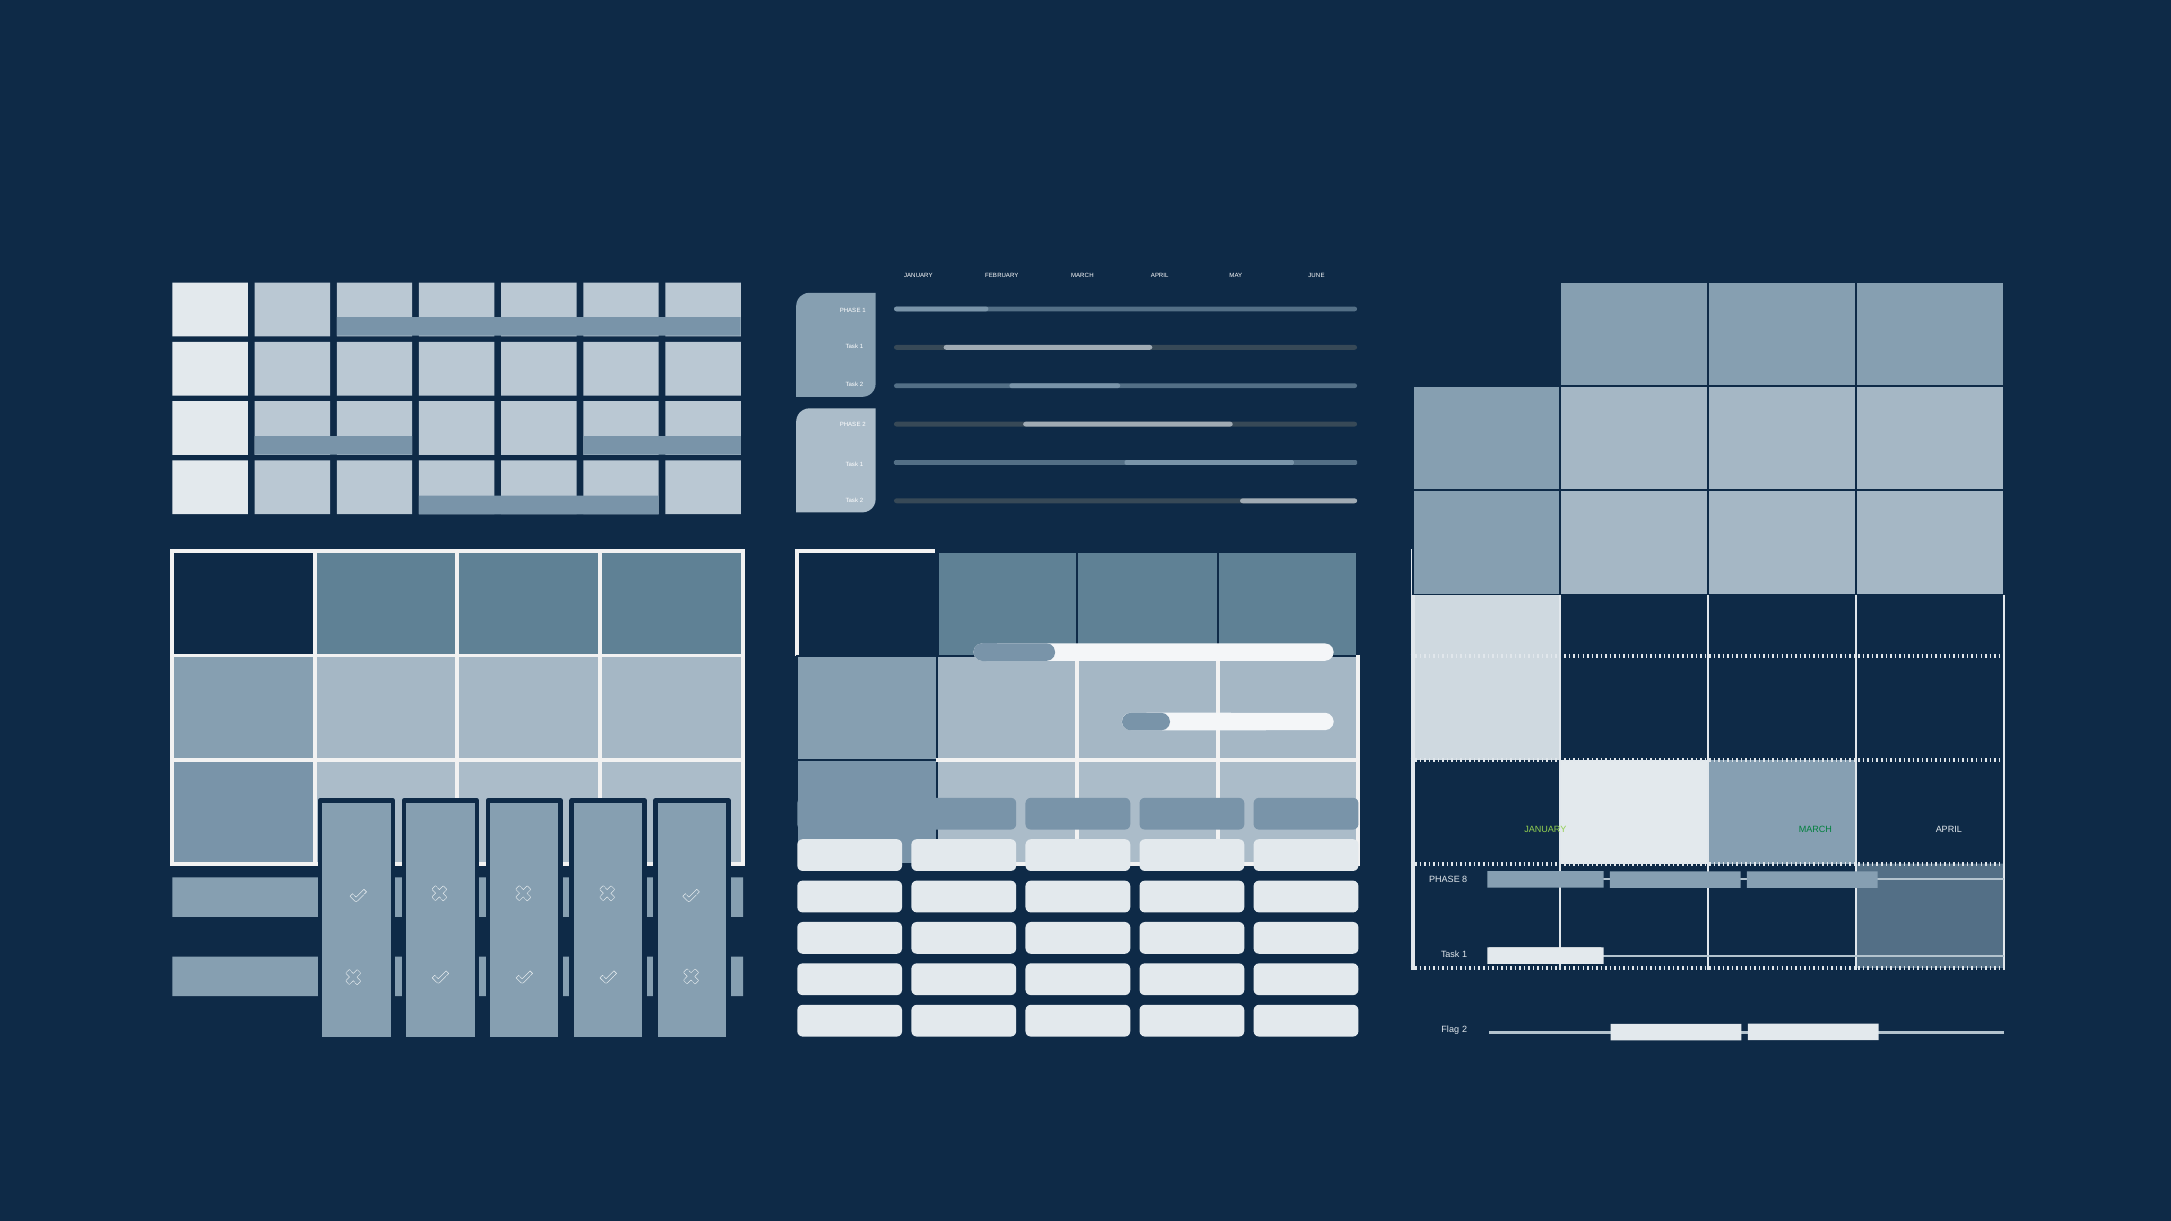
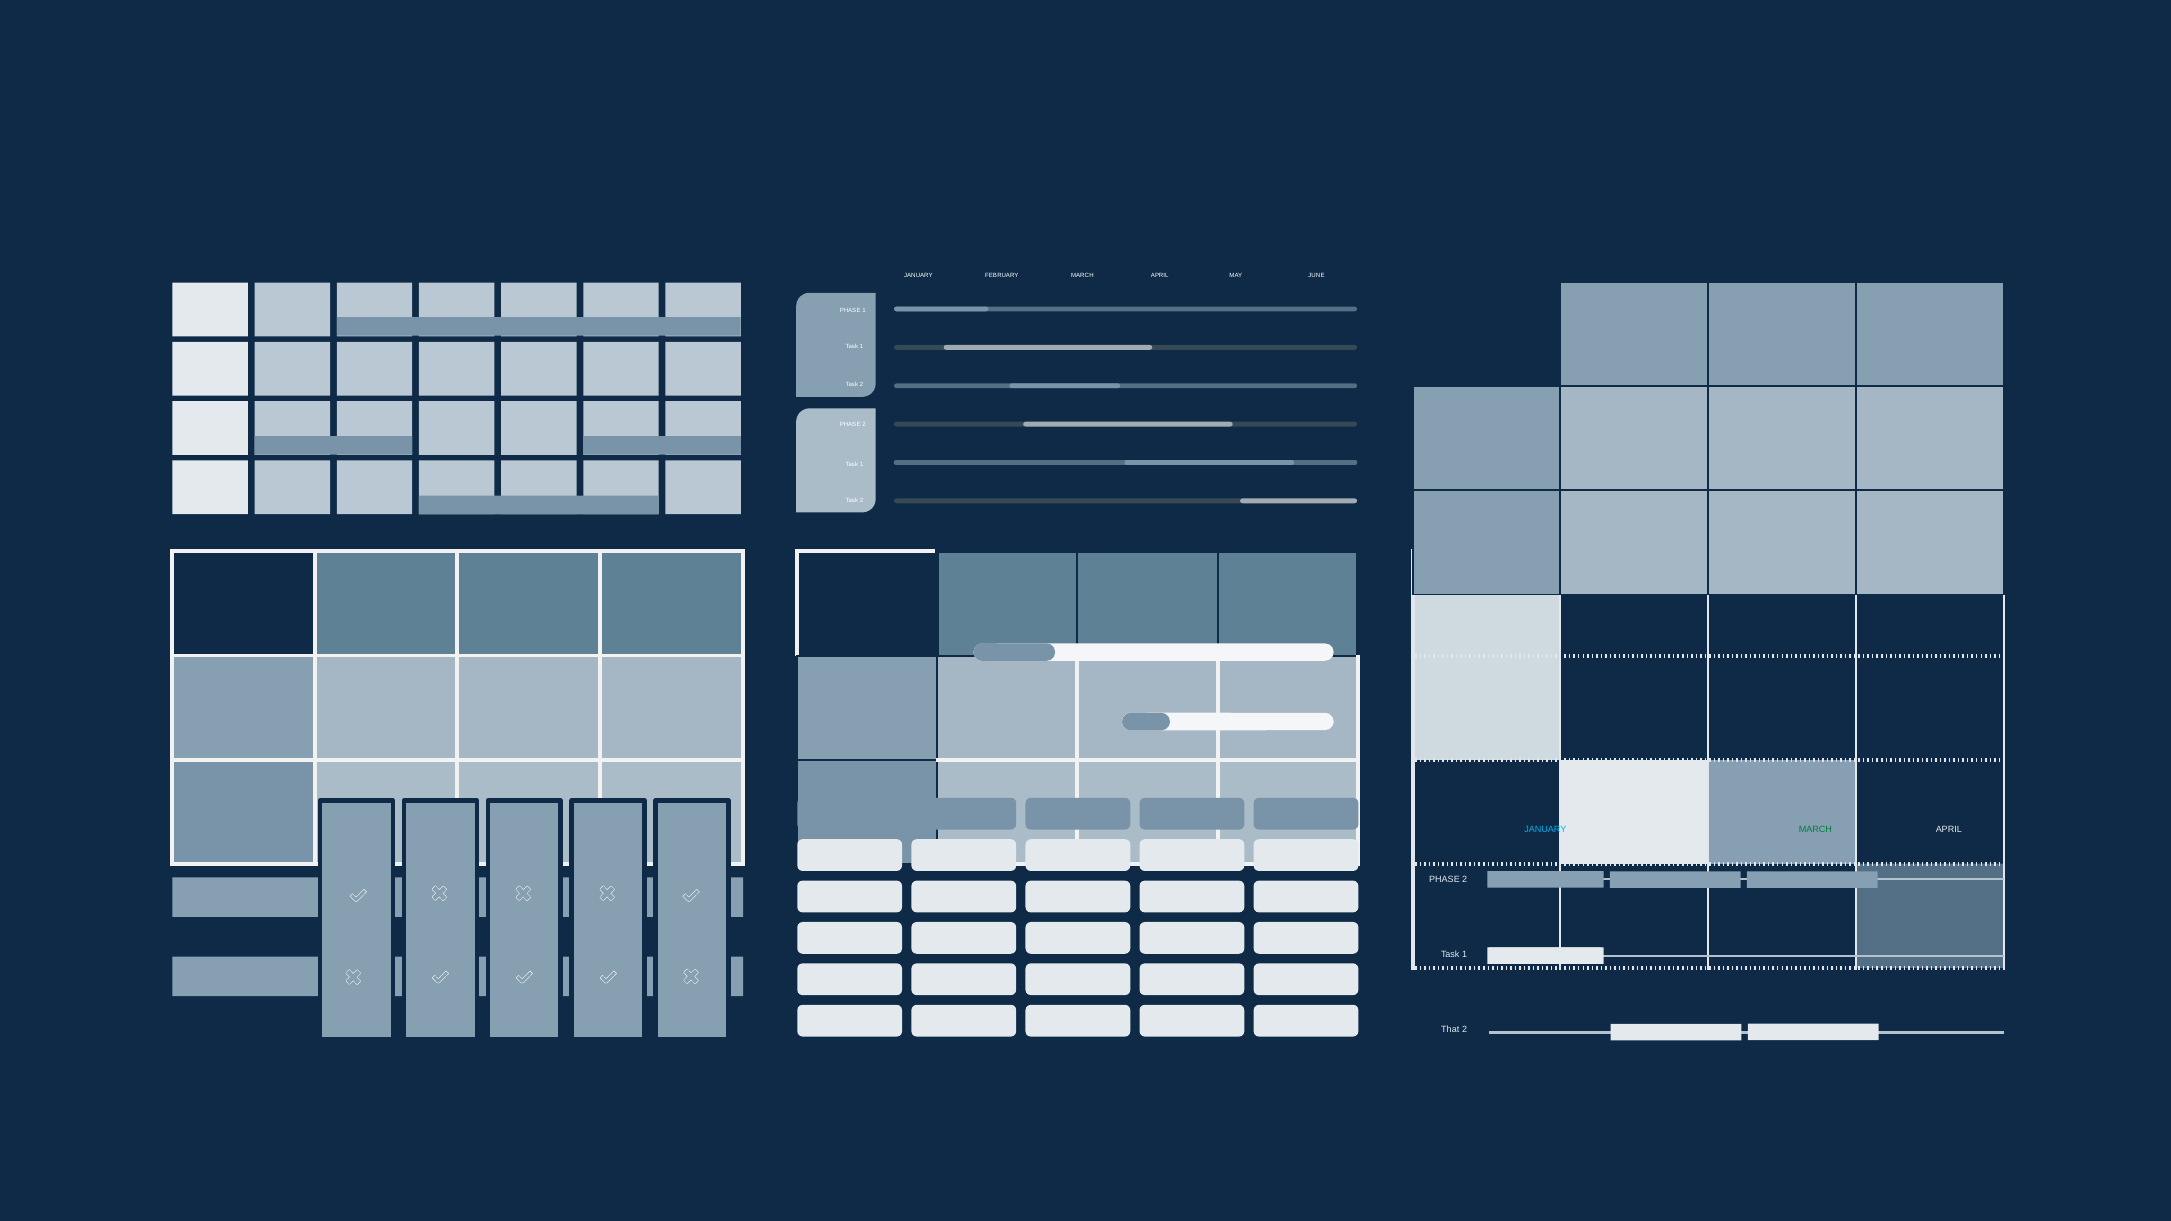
JANUARY colour: light green -> light blue (1545, 830)
8: 8 -> 2 (1465, 880)
Flag: Flag -> That (1450, 1030)
